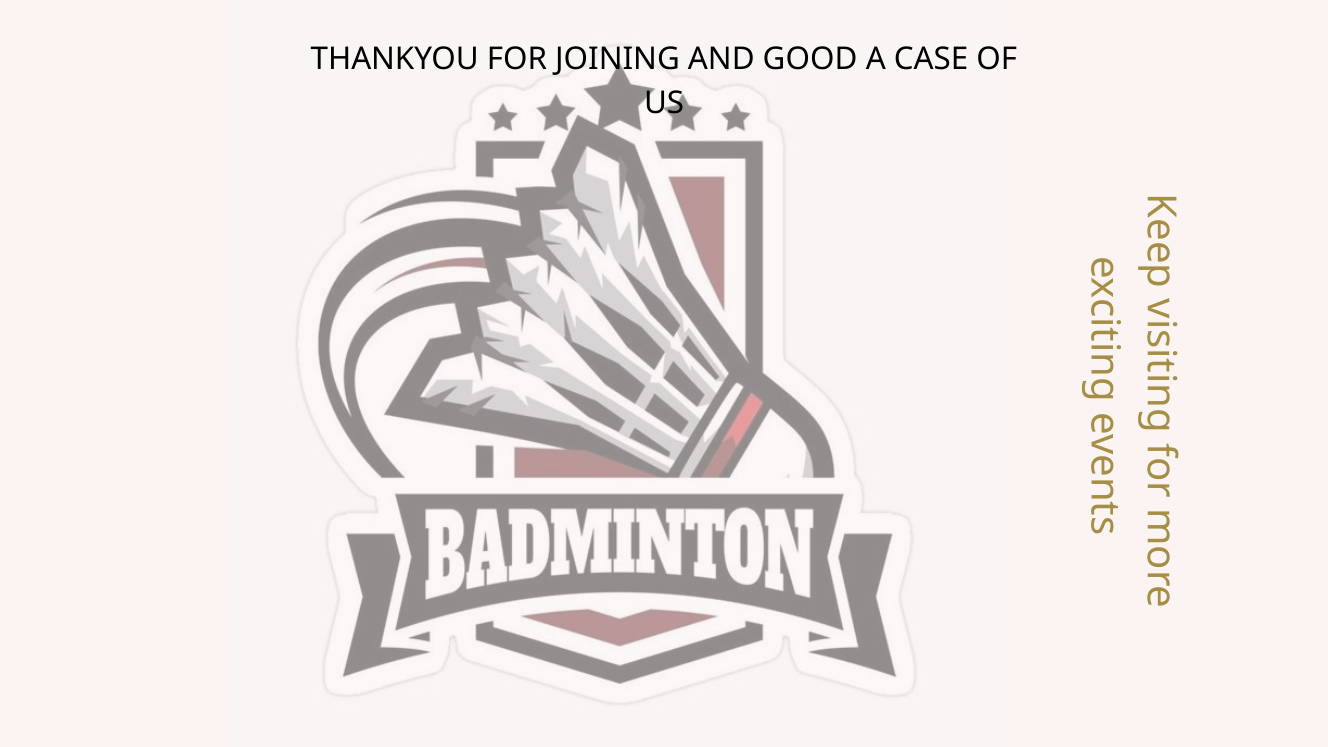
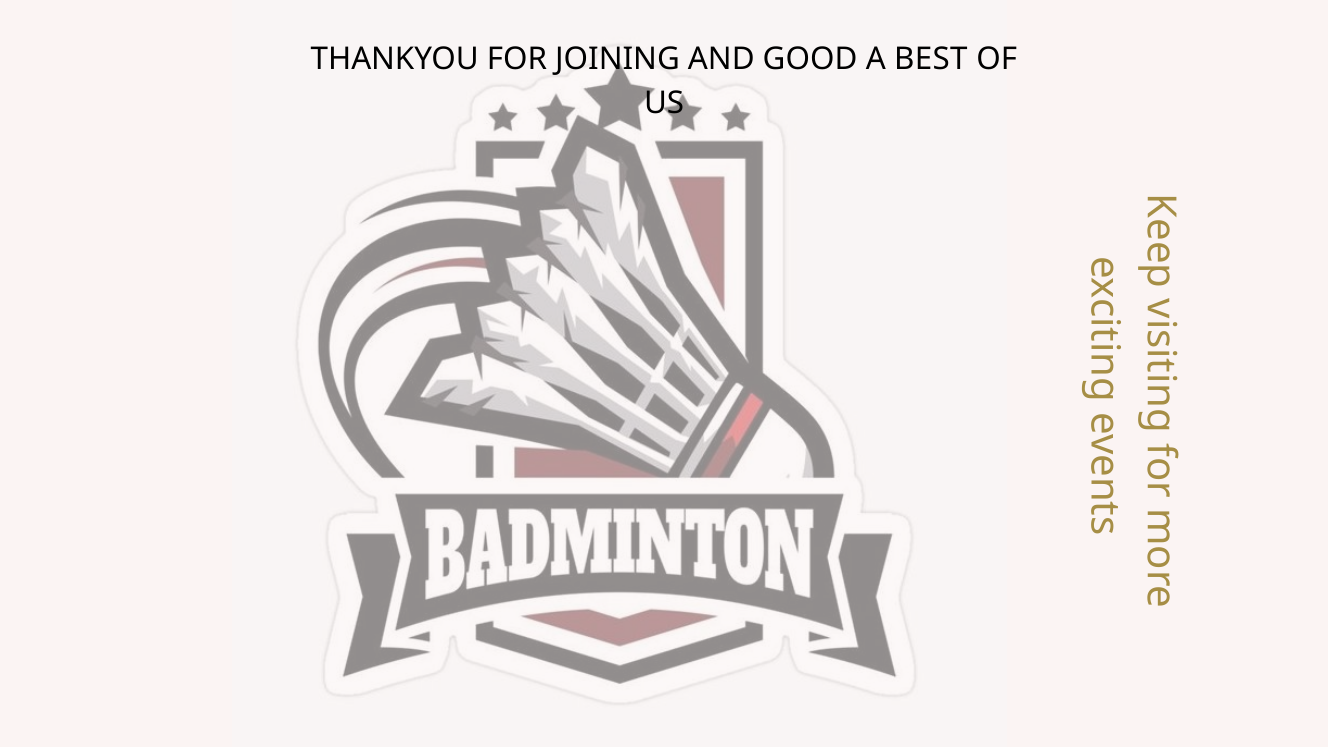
CASE: CASE -> BEST (931, 59)
